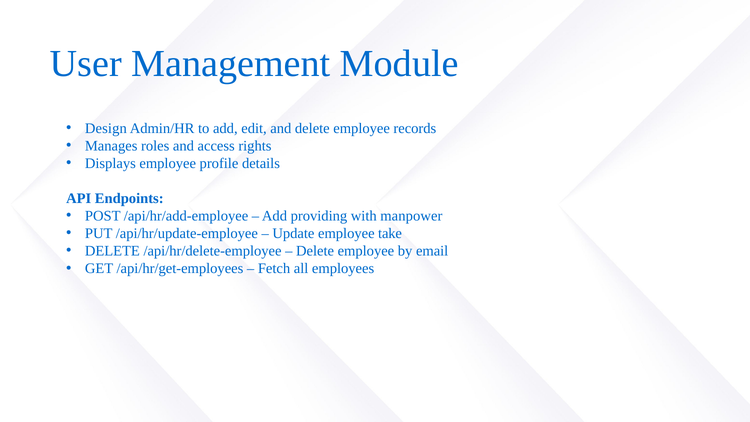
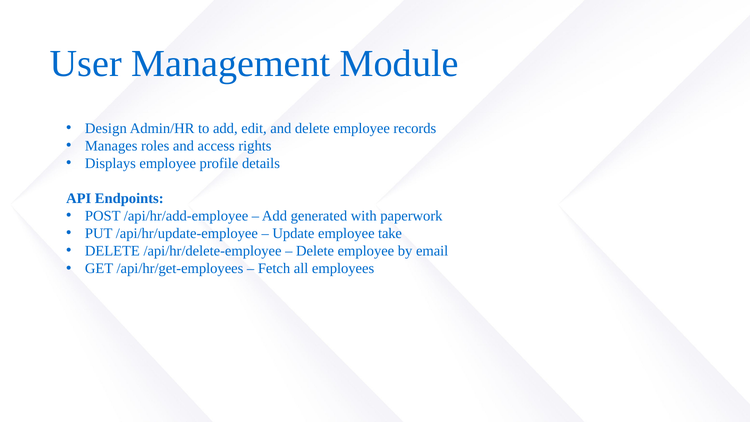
providing: providing -> generated (319, 216)
manpower: manpower -> paperwork (411, 216)
